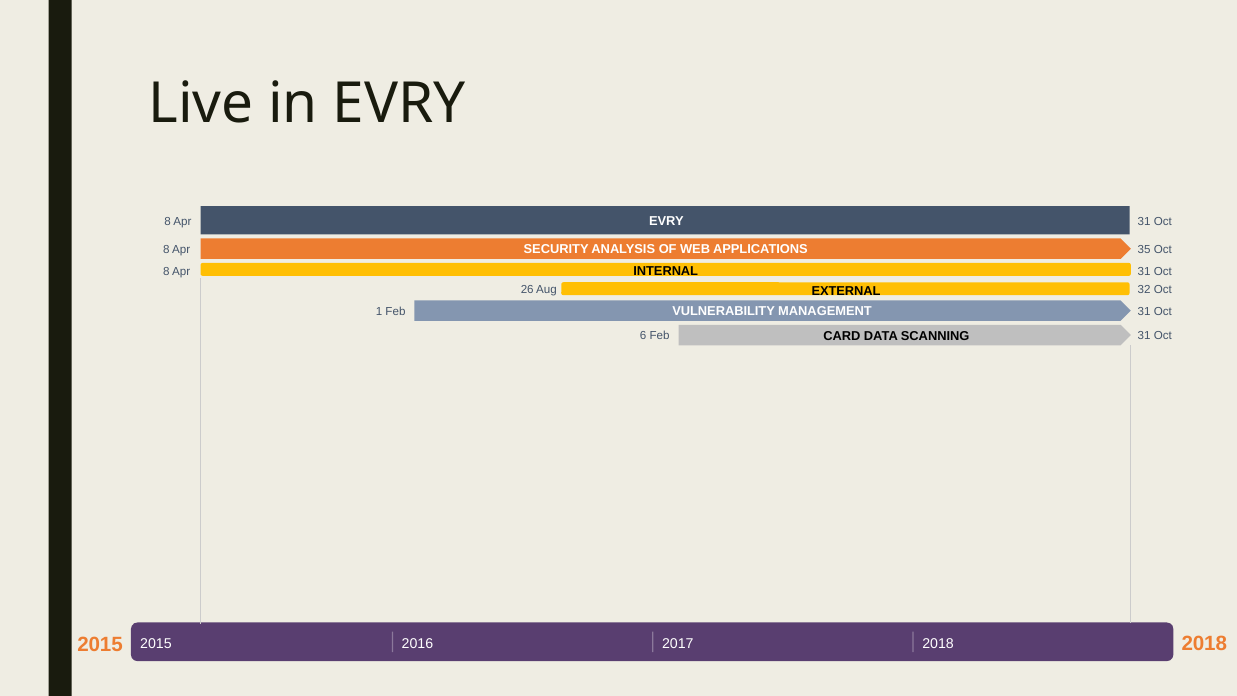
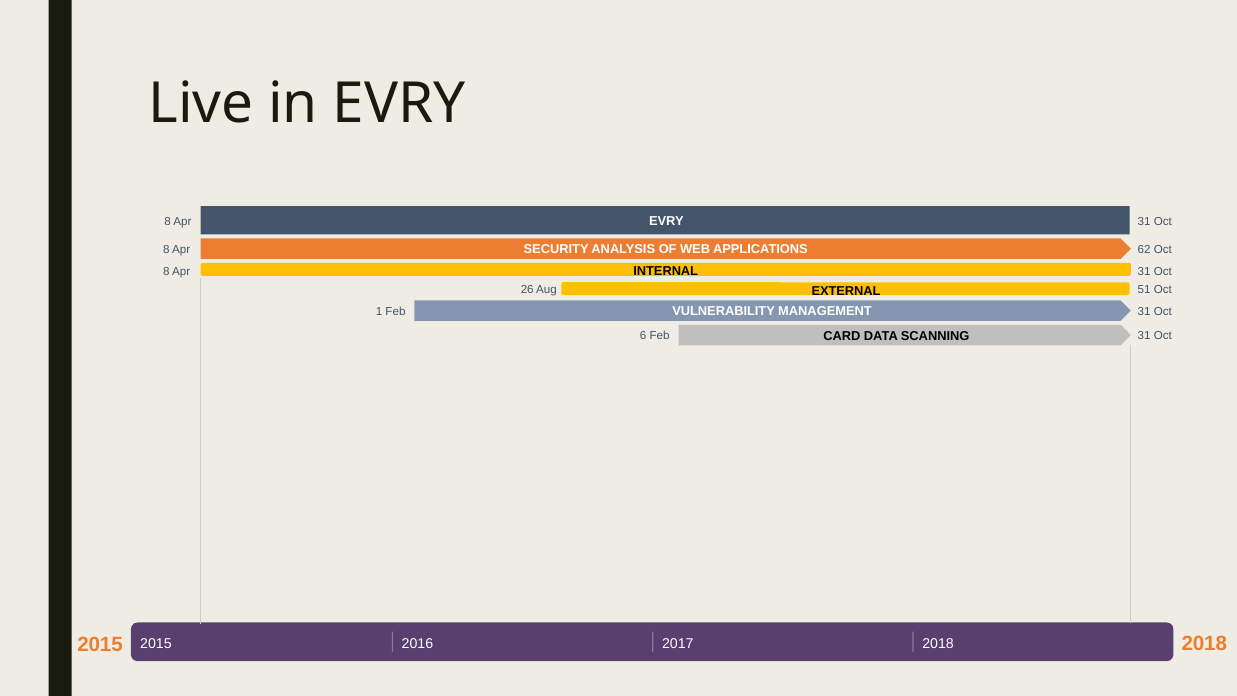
35: 35 -> 62 (1144, 249)
32: 32 -> 51 (1144, 289)
